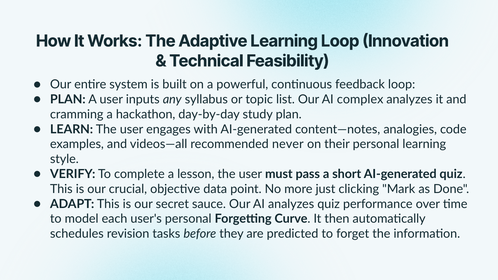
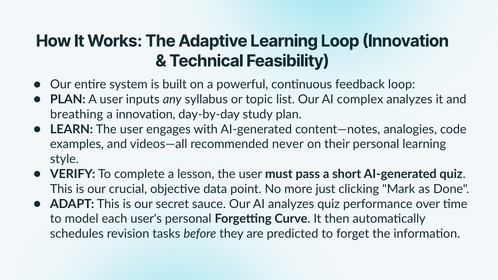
cramming: cramming -> breathing (77, 114)
a hackathon: hackathon -> innovation (146, 114)
